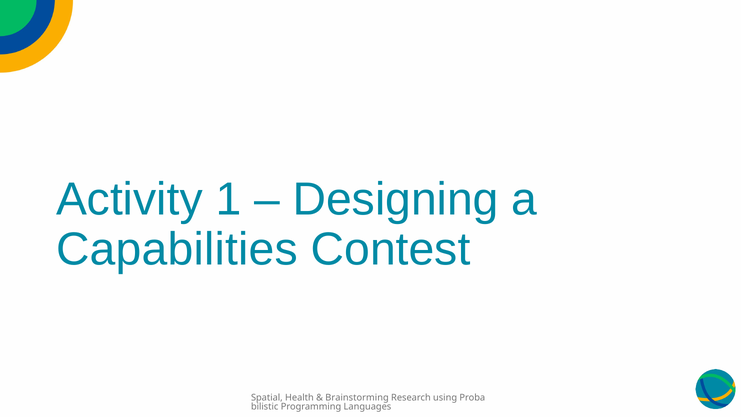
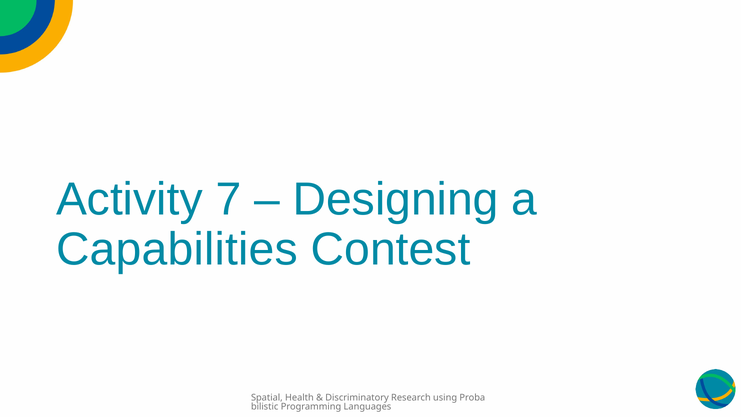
1: 1 -> 7 (228, 199)
Brainstorming: Brainstorming -> Discriminatory (357, 397)
